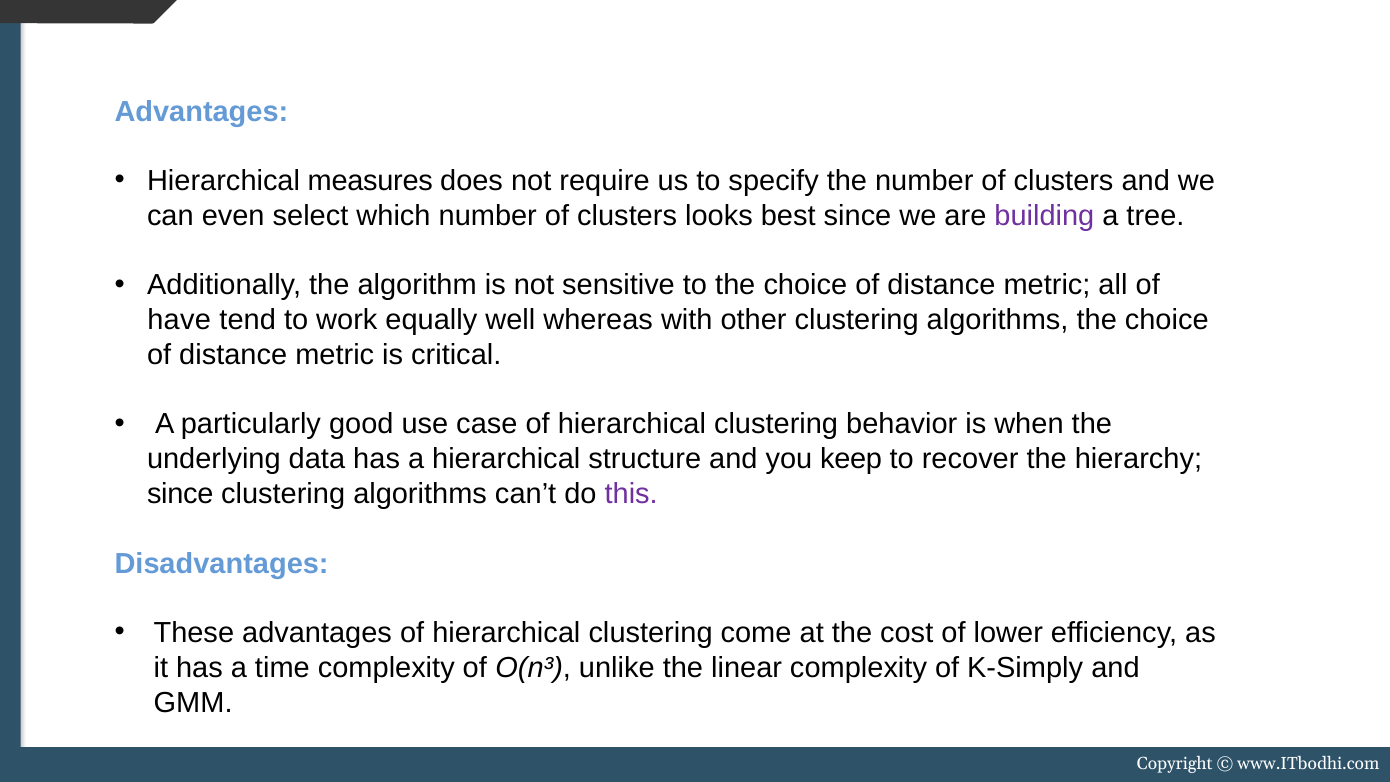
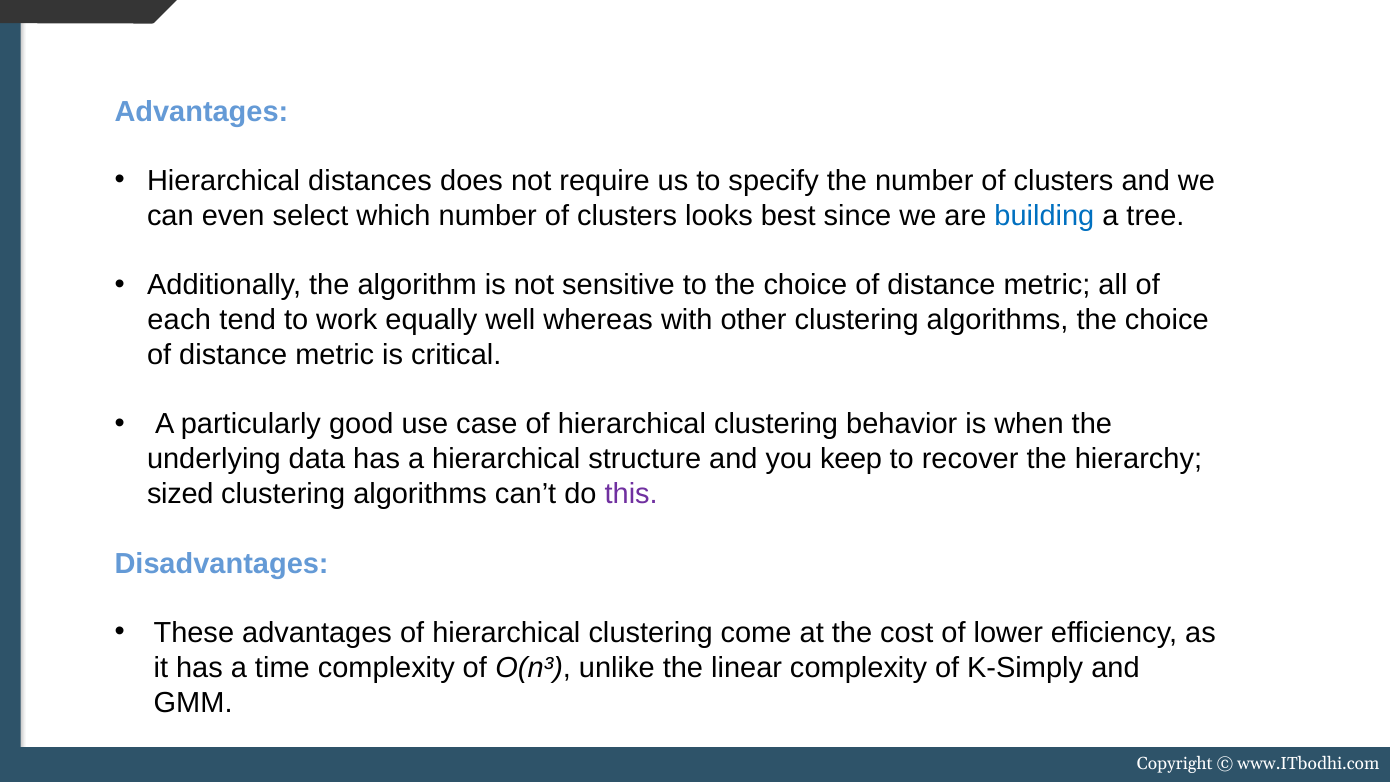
measures: measures -> distances (370, 181)
building colour: purple -> blue (1044, 216)
have: have -> each (179, 320)
since: since -> sized (180, 494)
